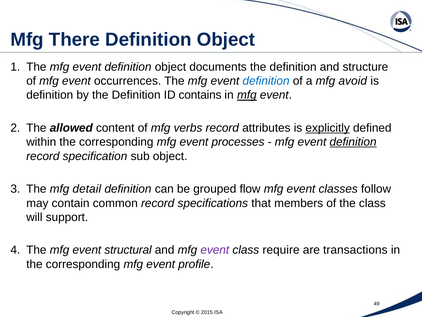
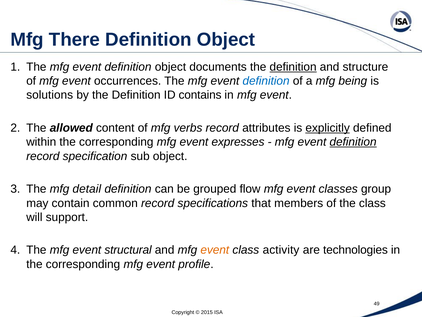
definition underline: none -> present (293, 67)
avoid: avoid -> being (353, 81)
definition: definition -> solutions (50, 95)
mfg underline: present -> none (247, 95)
processes: processes -> expresses (238, 142)
follow: follow -> group (376, 189)
event colour: purple -> orange (215, 250)
require: require -> activity (281, 250)
transactions: transactions -> technologies (355, 250)
